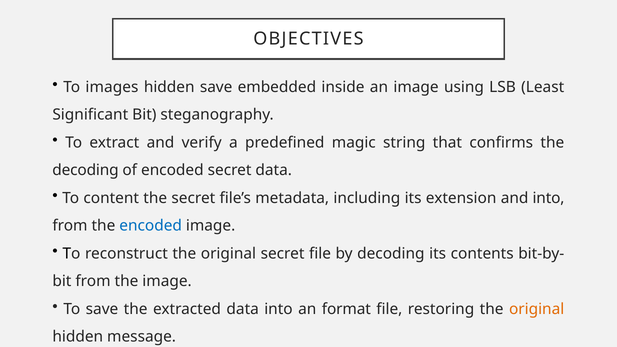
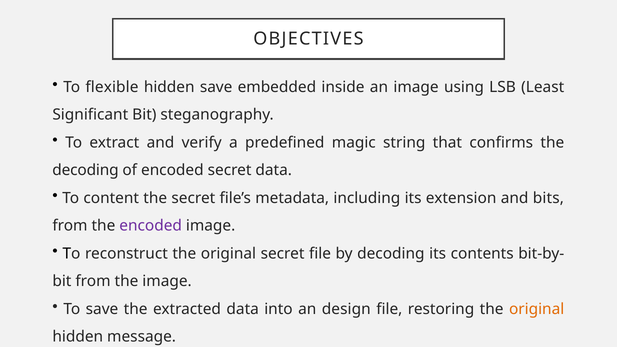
images: images -> flexible (112, 87)
and into: into -> bits (548, 198)
encoded colour: blue -> purple (151, 226)
format: format -> design (346, 309)
